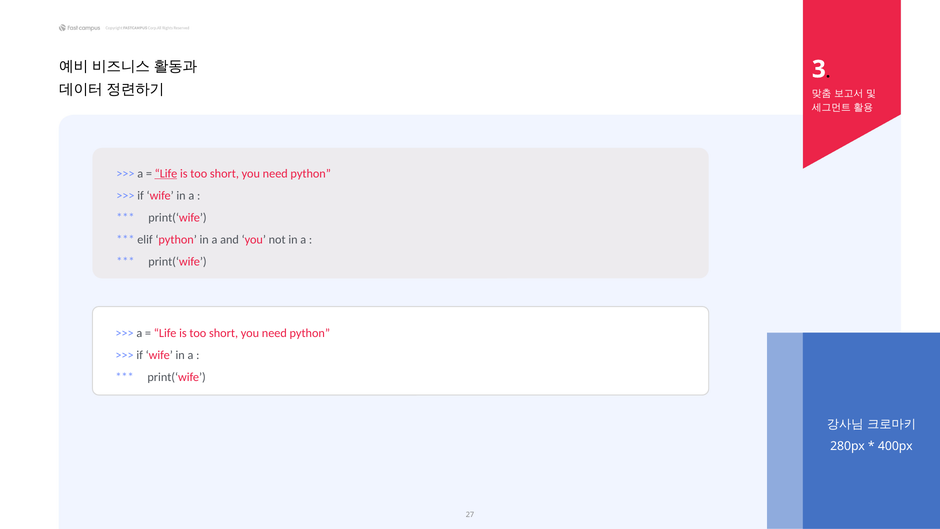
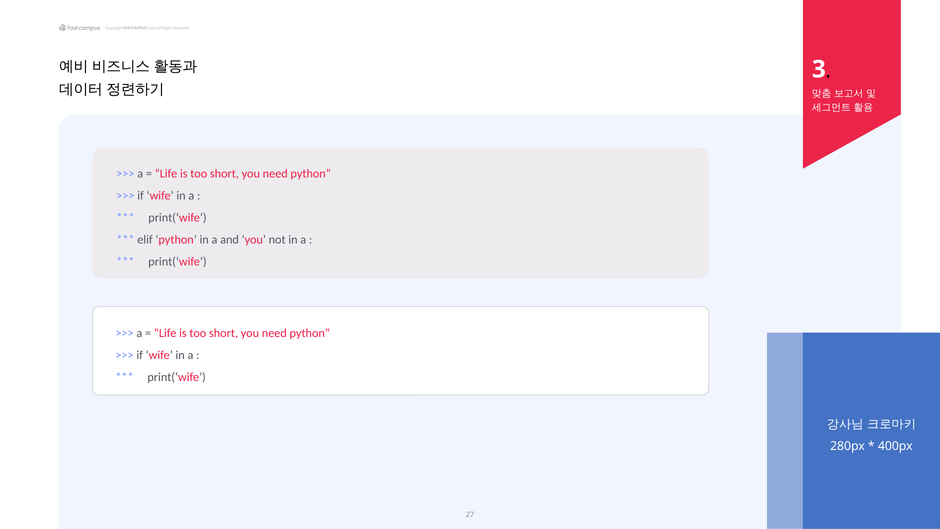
Life underline: present -> none (166, 173)
